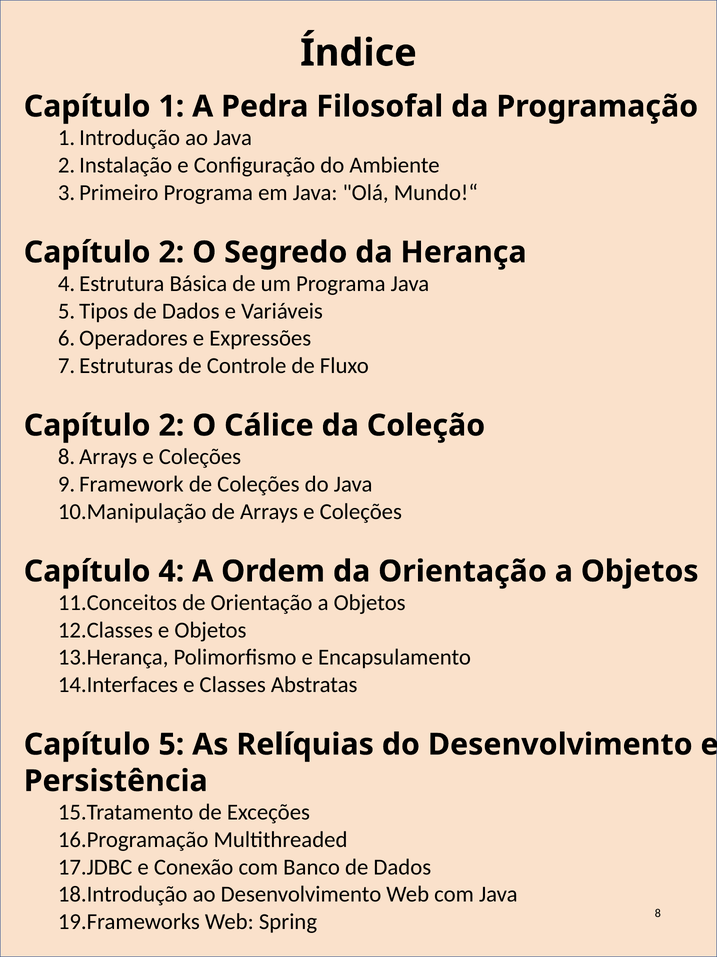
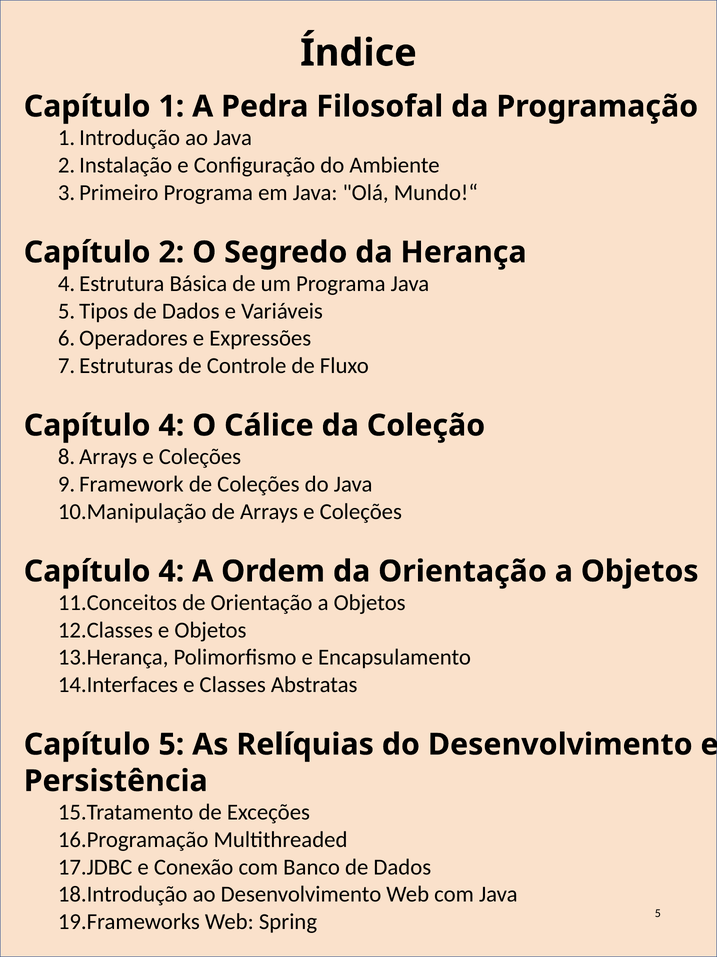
2: 2 -> 4 (171, 425)
Spring 8: 8 -> 5 (658, 912)
